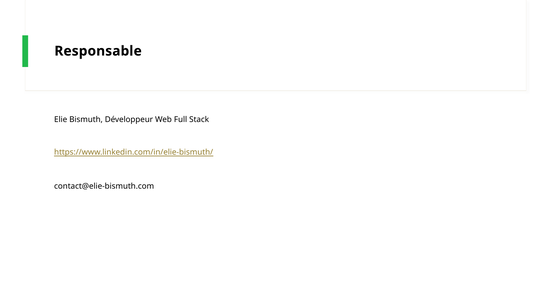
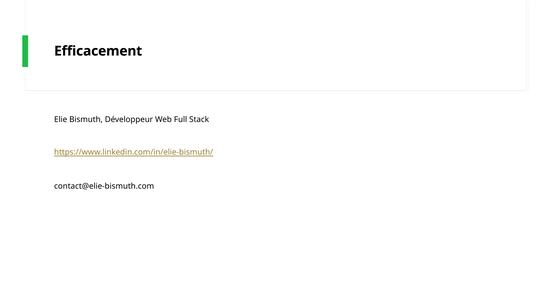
Responsable: Responsable -> Efficacement (98, 51)
